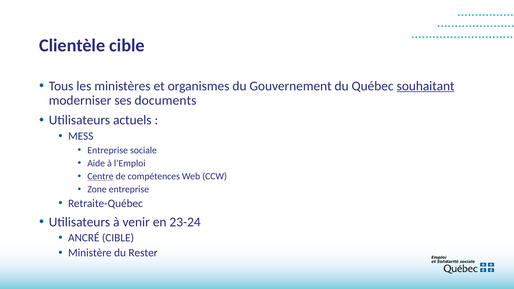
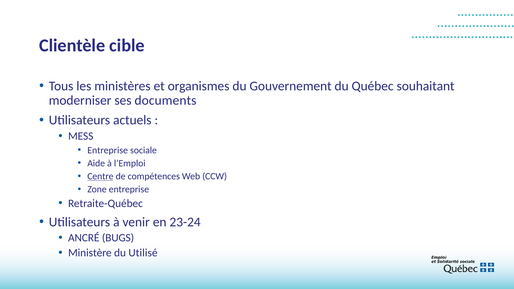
souhaitant underline: present -> none (426, 86)
ANCRÉ CIBLE: CIBLE -> BUGS (118, 238)
Rester: Rester -> Utilisé (143, 253)
